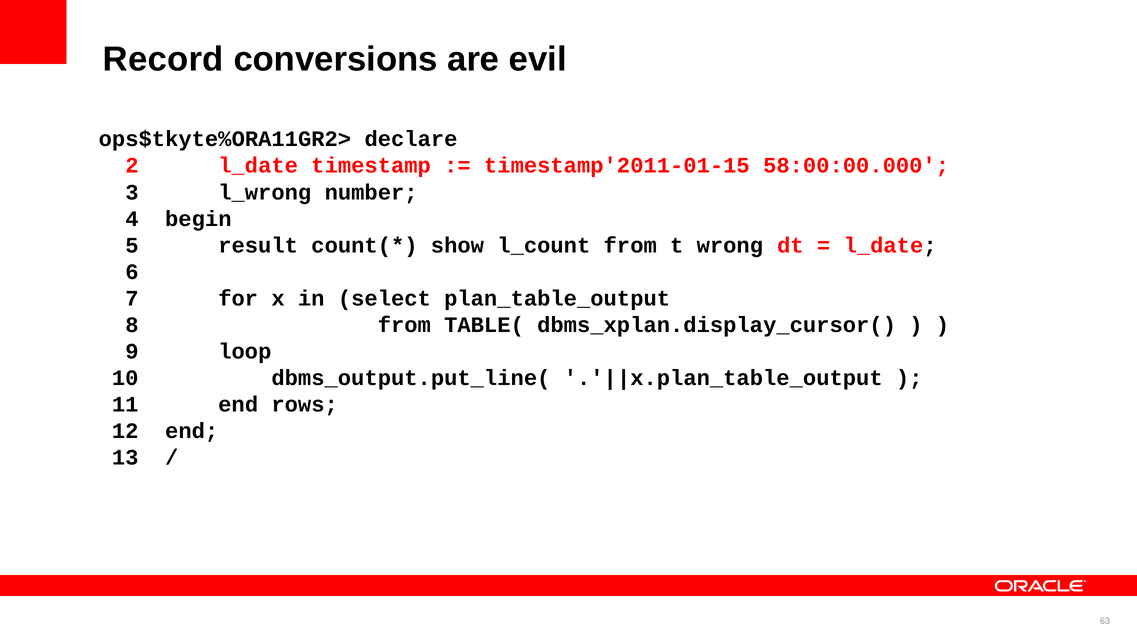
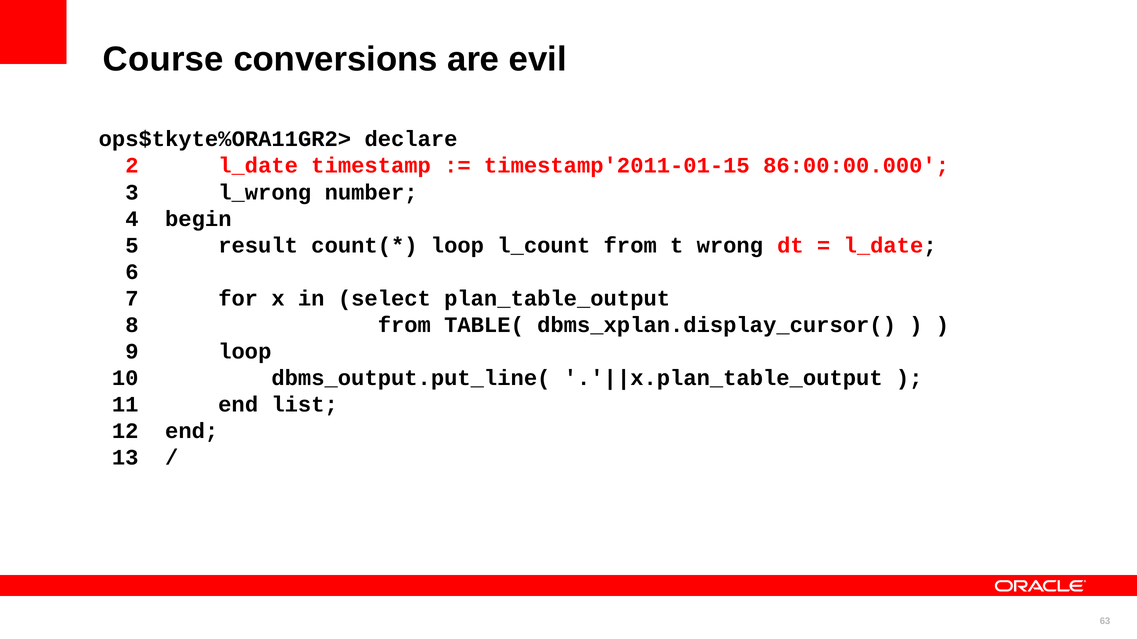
Record: Record -> Course (163, 59)
58:00:00.000: 58:00:00.000 -> 86:00:00.000 (856, 166)
show: show -> loop (457, 245)
rows: rows -> list (305, 405)
